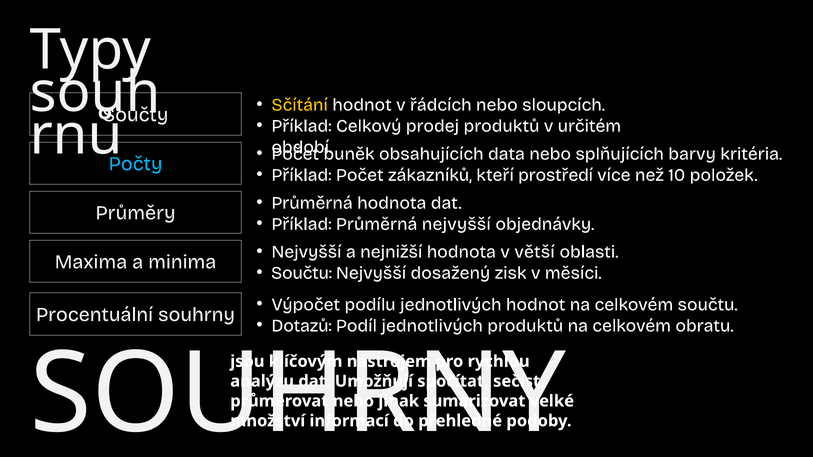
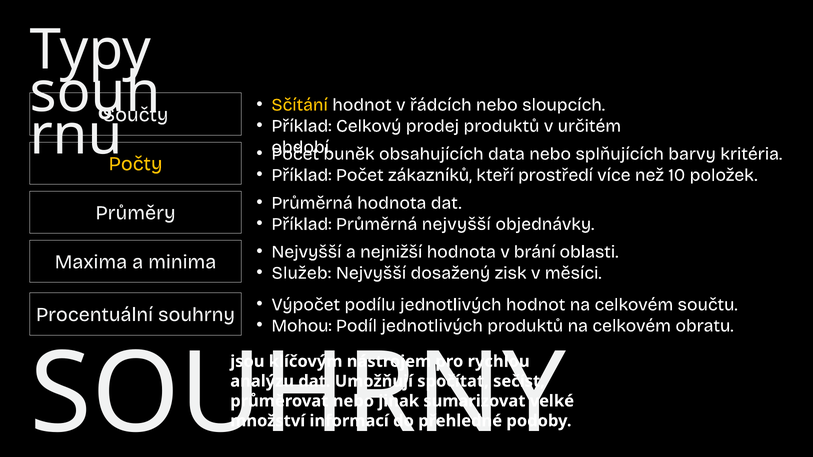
Počty colour: light blue -> yellow (136, 164)
větší: větší -> brání (535, 252)
Součtu: Součtu -> Služeb (301, 273)
Dotazů: Dotazů -> Mohou (302, 326)
